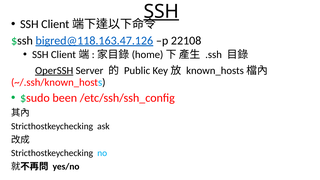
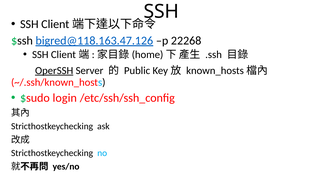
SSH underline: present -> none (161, 12)
22108: 22108 -> 22268 (186, 41)
been: been -> login (65, 98)
